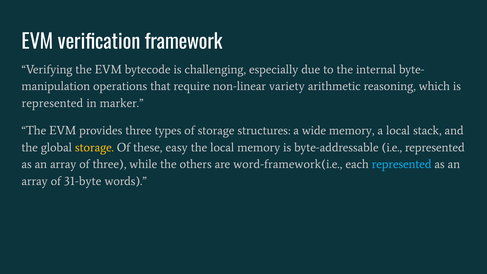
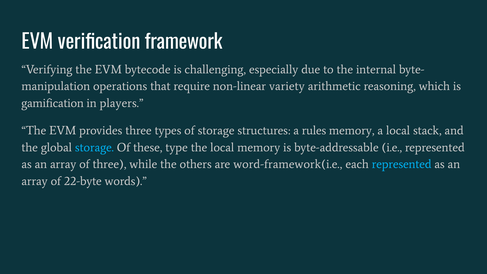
represented: represented -> gamification (53, 103)
marker: marker -> players (122, 103)
wide: wide -> rules (314, 131)
storage colour: yellow -> light blue (94, 147)
easy: easy -> type (177, 147)
31-byte: 31-byte -> 22-byte (83, 181)
